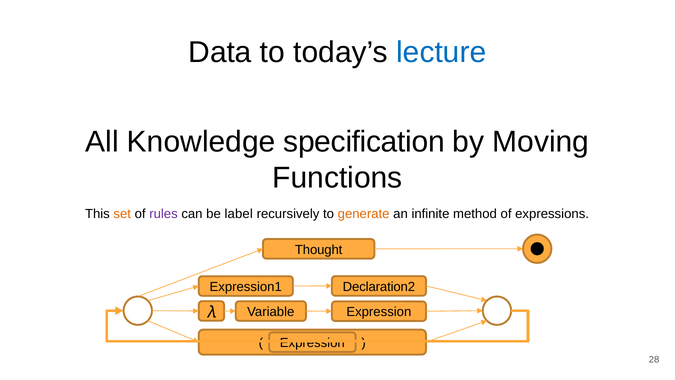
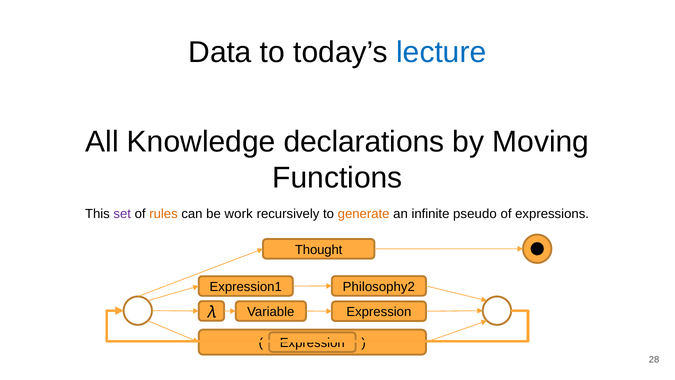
specification: specification -> declarations (364, 142)
set colour: orange -> purple (122, 214)
rules colour: purple -> orange (163, 214)
label: label -> work (239, 214)
method: method -> pseudo (475, 214)
Declaration2: Declaration2 -> Philosophy2 (379, 287)
